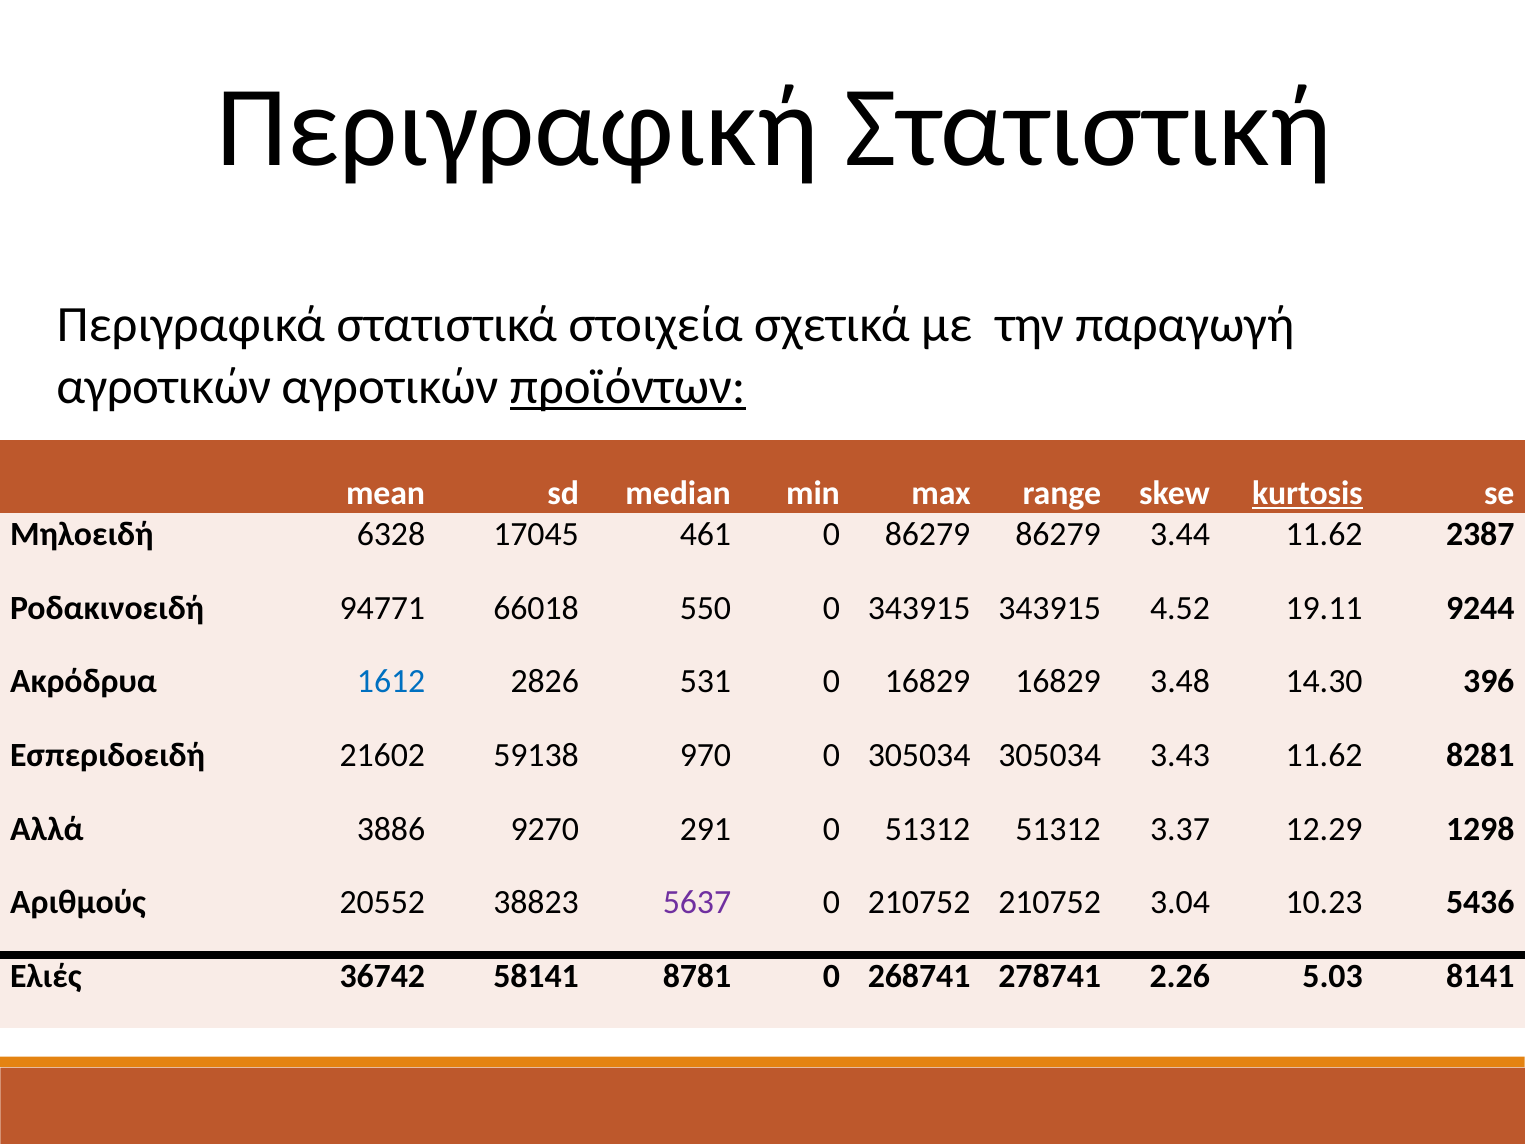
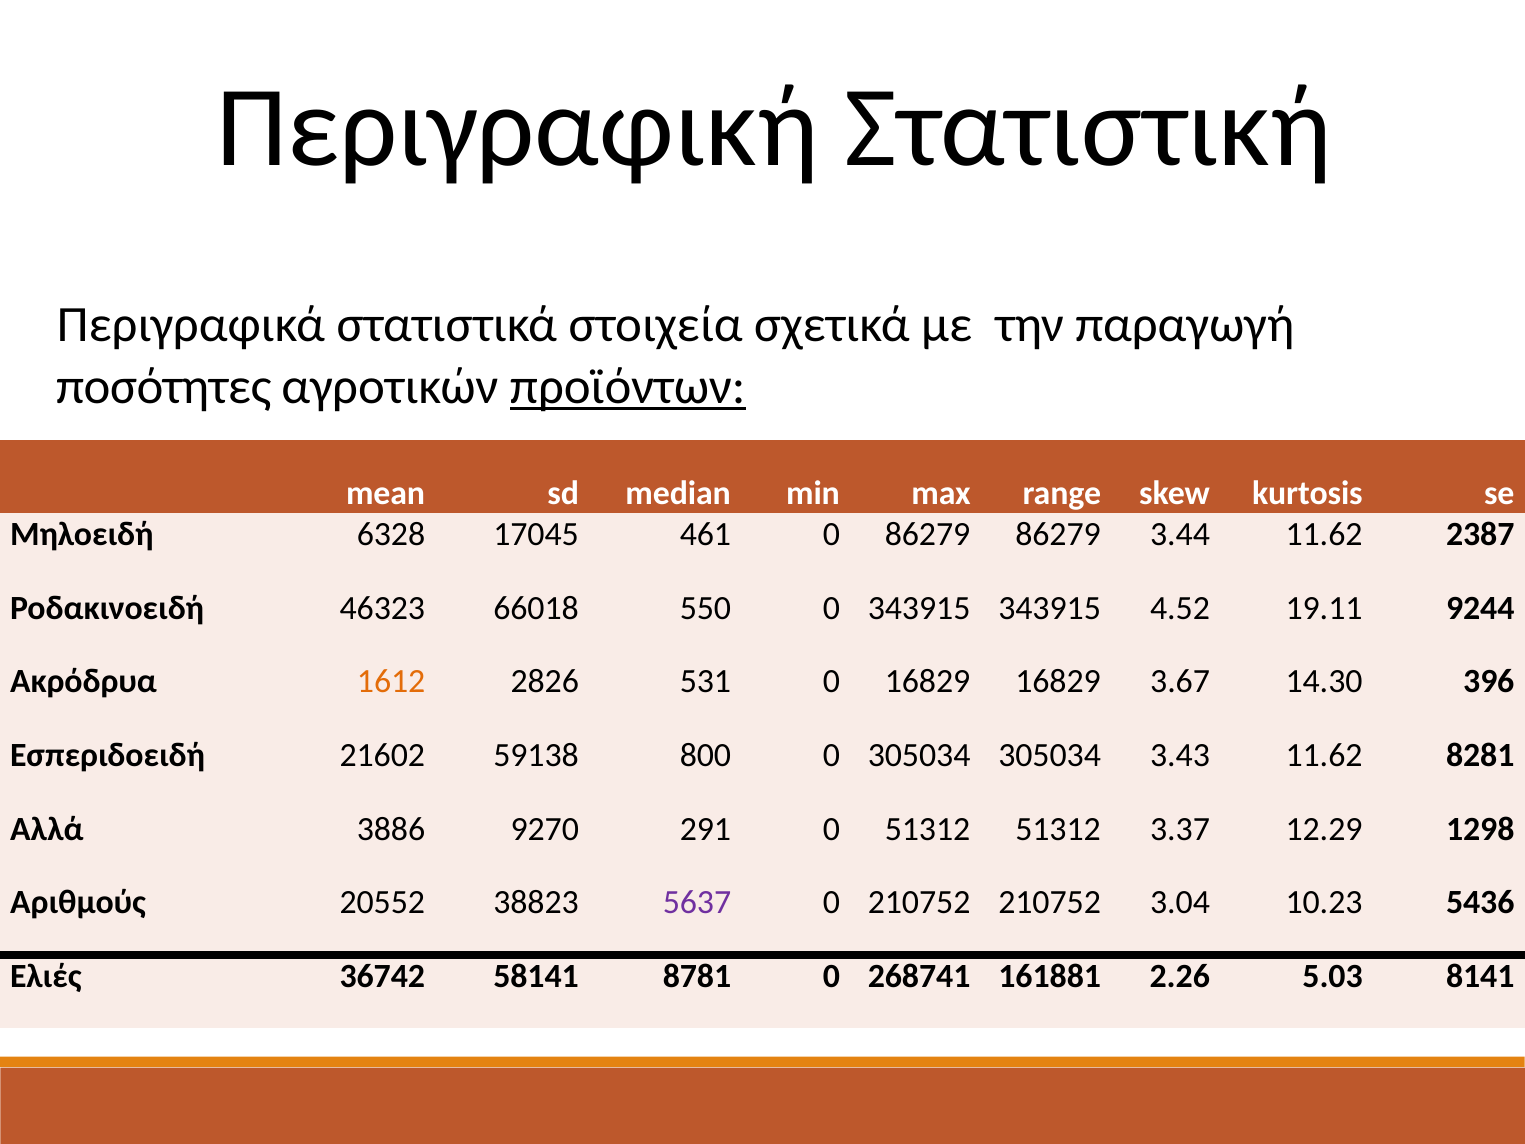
αγροτικών: αγροτικών -> ποσότητες (164, 386)
kurtosis underline: present -> none (1307, 493)
94771: 94771 -> 46323 (382, 608)
1612 colour: blue -> orange (391, 682)
3.48: 3.48 -> 3.67 (1180, 682)
970: 970 -> 800 (705, 755)
278741: 278741 -> 161881 (1050, 976)
